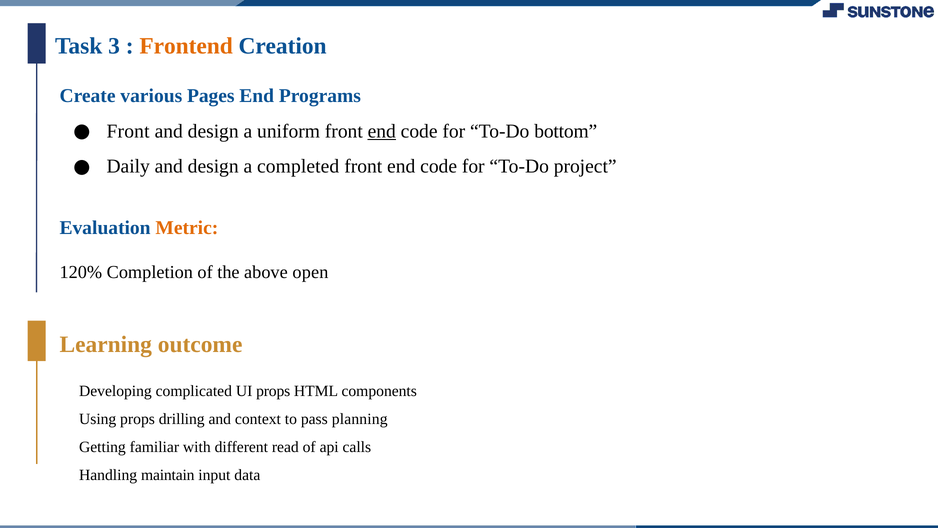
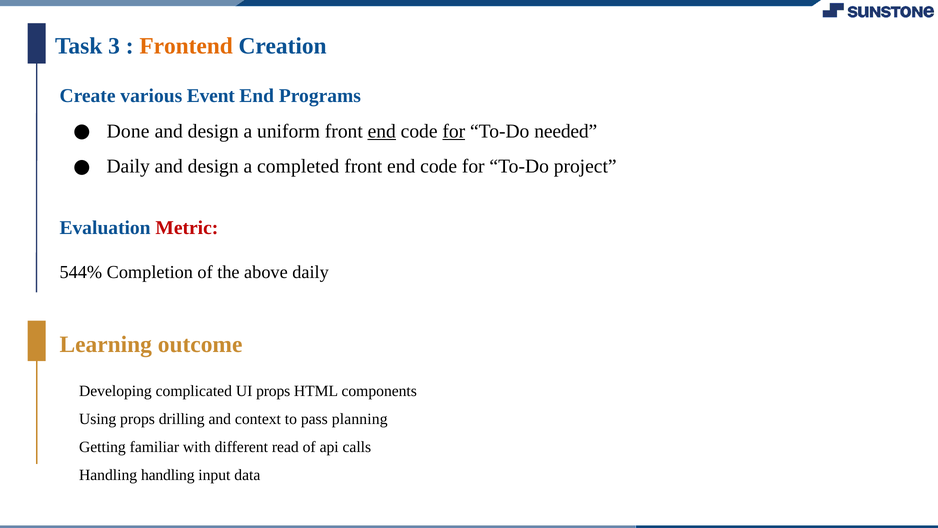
Pages: Pages -> Event (211, 96)
Front: Front -> Done (128, 131)
for underline: none -> present (454, 131)
bottom: bottom -> needed (566, 131)
Metric colour: orange -> red (187, 227)
120%: 120% -> 544% (81, 272)
above open: open -> daily (311, 272)
maintain: maintain -> handling (168, 475)
